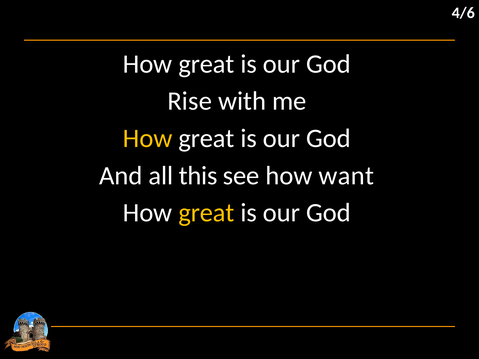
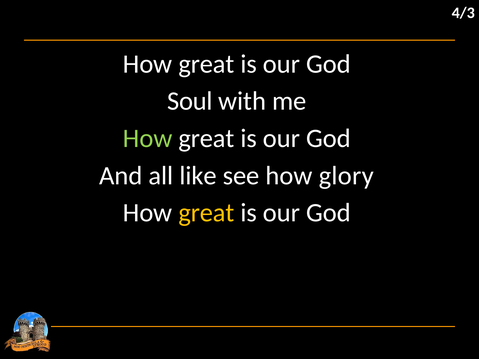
4/6: 4/6 -> 4/3 (463, 13)
Rise: Rise -> Soul (190, 101)
How colour: yellow -> light green (148, 139)
this: this -> like (198, 176)
want: want -> glory (346, 176)
